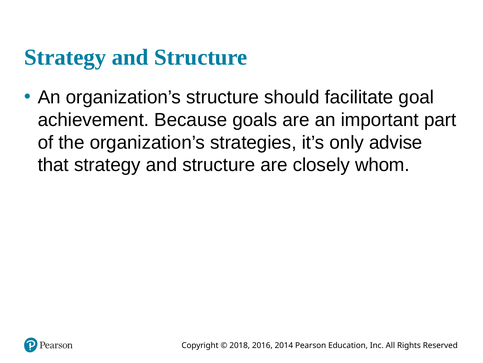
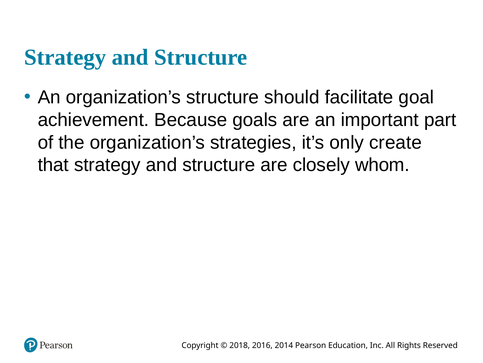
advise: advise -> create (396, 142)
